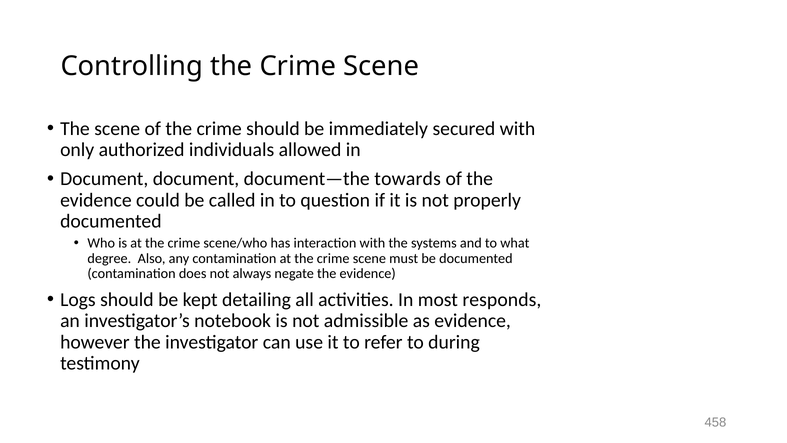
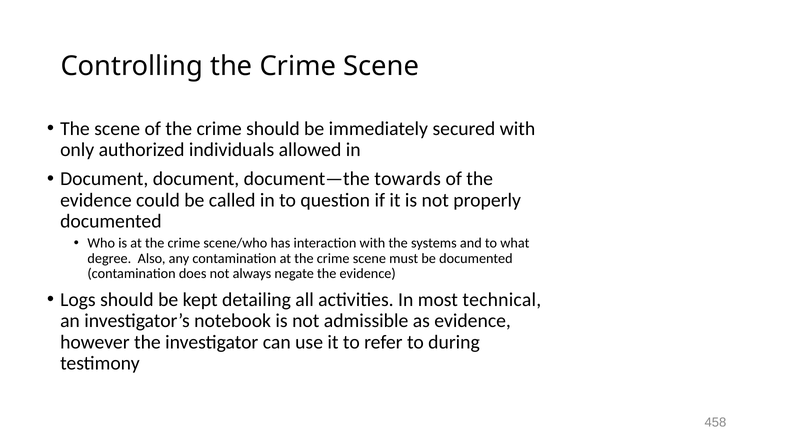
responds: responds -> technical (502, 299)
